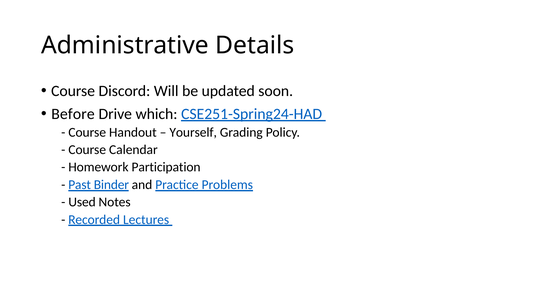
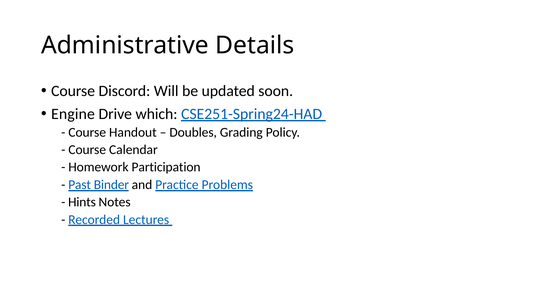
Before: Before -> Engine (73, 114)
Yourself: Yourself -> Doubles (193, 132)
Used: Used -> Hints (82, 202)
